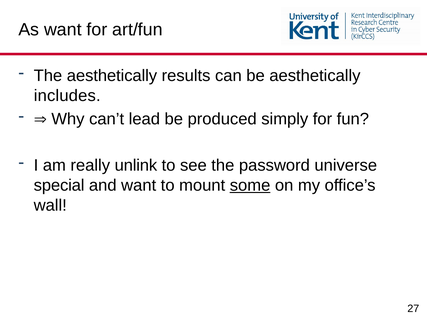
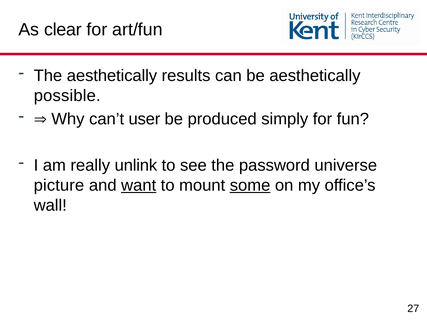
As want: want -> clear (63, 30)
includes: includes -> possible (67, 96)
lead: lead -> user (144, 119)
special: special -> picture (59, 186)
want underline: none -> present (139, 186)
